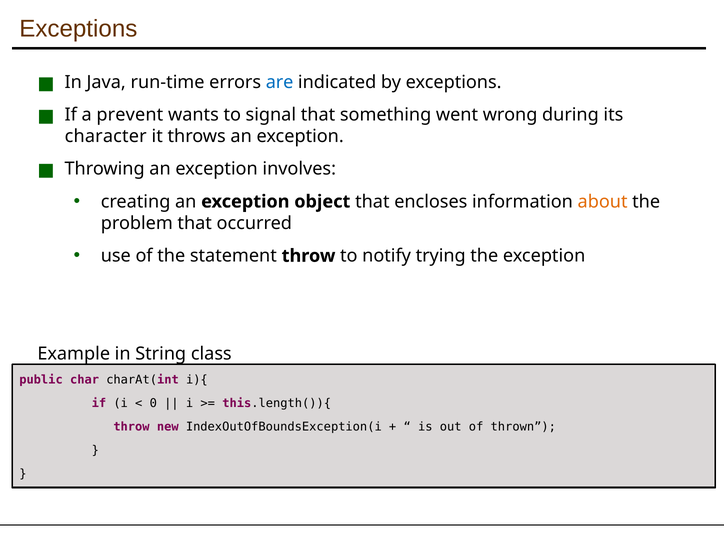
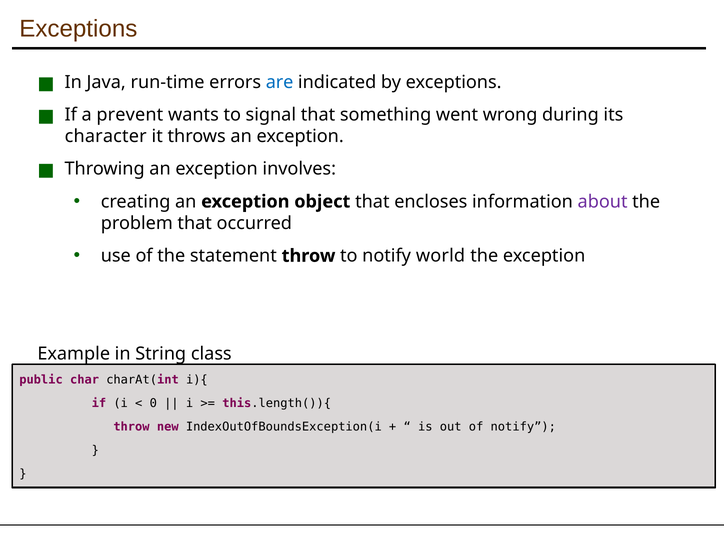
about colour: orange -> purple (603, 202)
trying: trying -> world (441, 256)
of thrown: thrown -> notify (523, 427)
